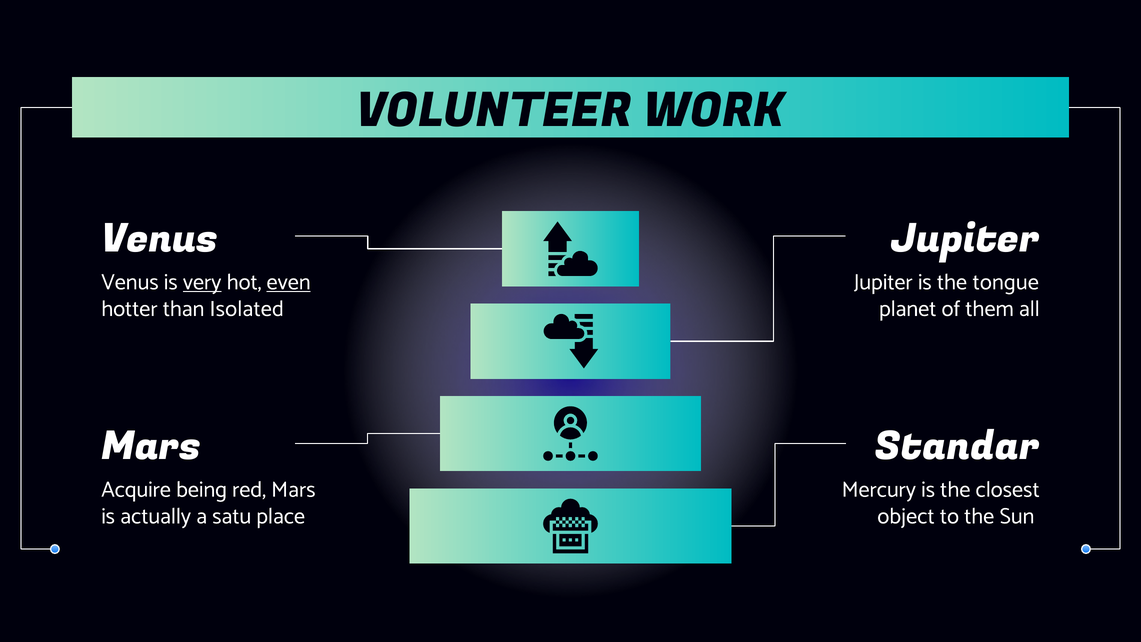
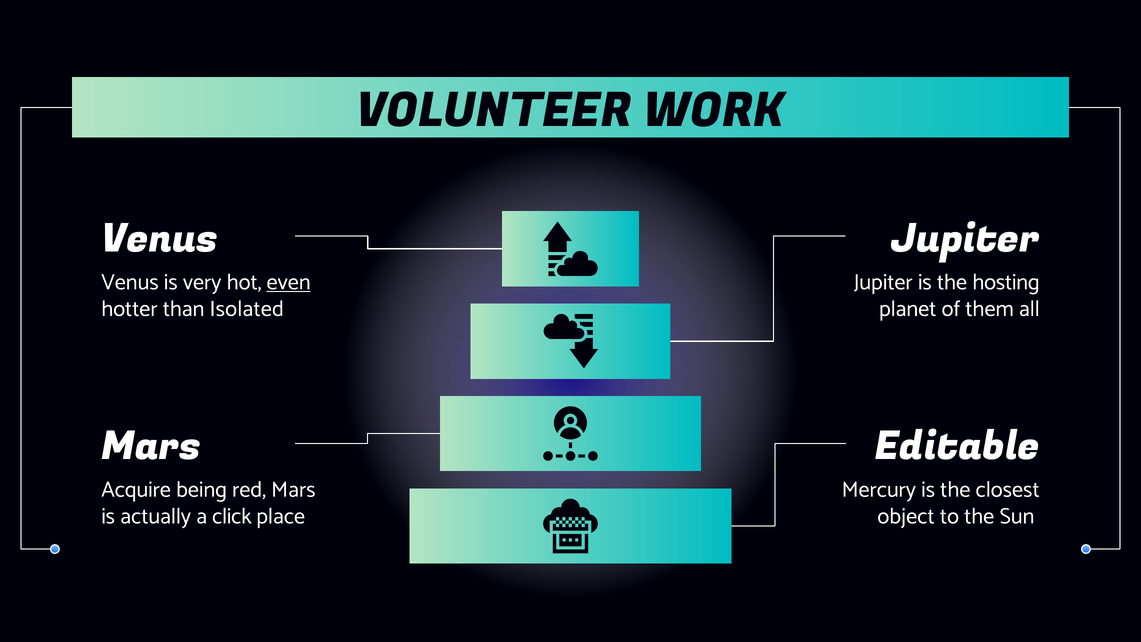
very underline: present -> none (202, 282)
tongue: tongue -> hosting (1006, 282)
Standar: Standar -> Editable (957, 446)
satu: satu -> click (232, 516)
